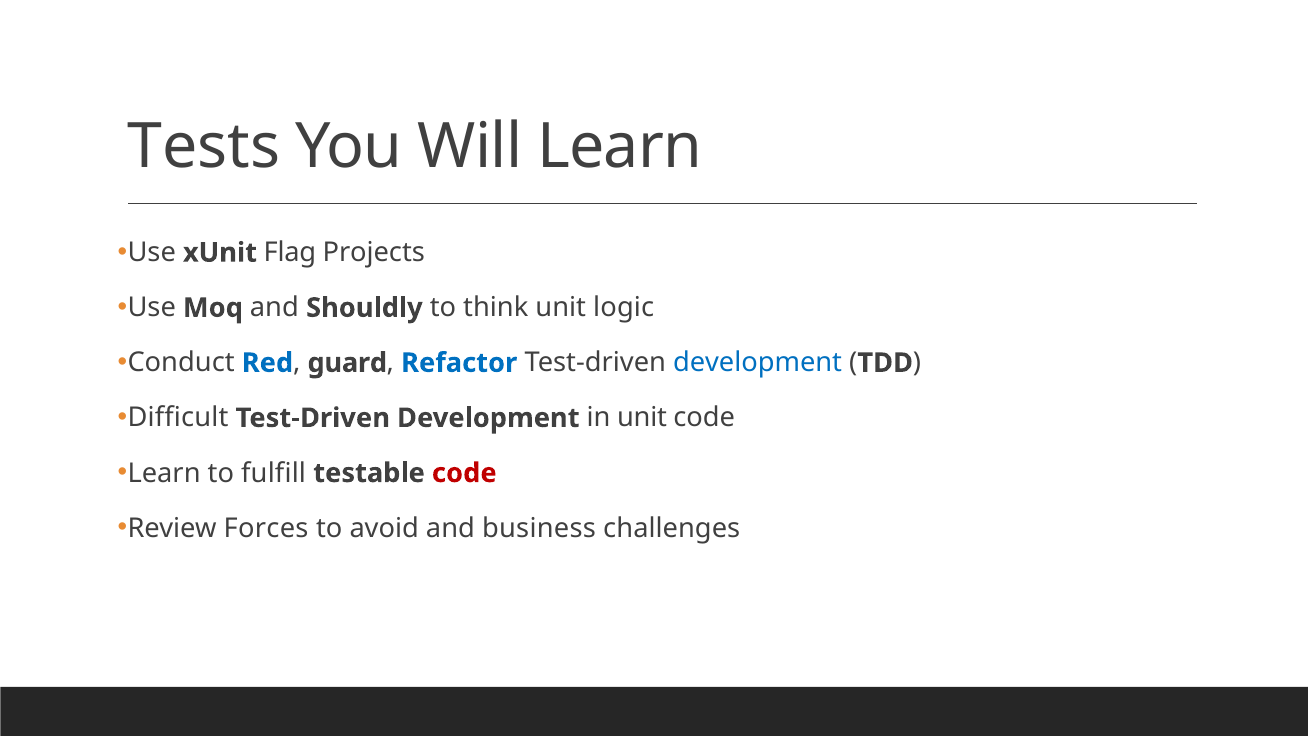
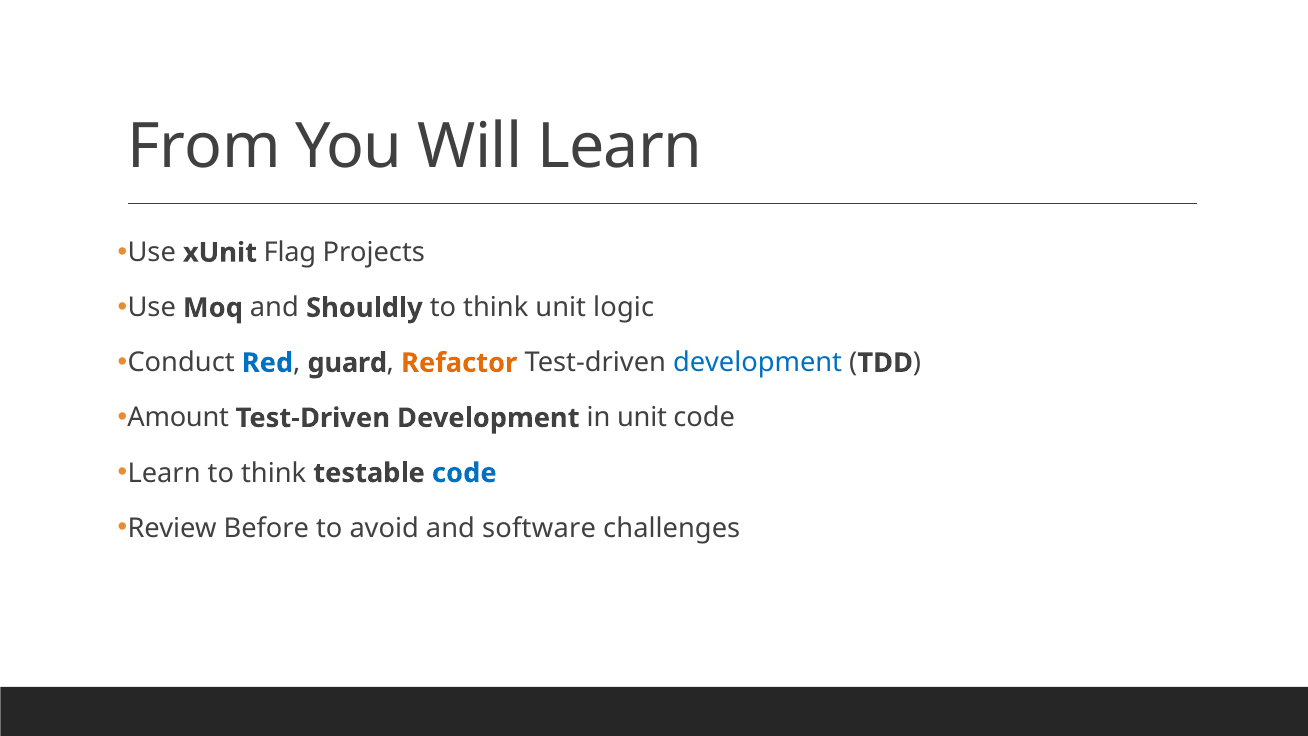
Tests: Tests -> From (204, 147)
Refactor colour: blue -> orange (459, 363)
Difficult: Difficult -> Amount (178, 418)
Learn to fulfill: fulfill -> think (274, 473)
code colour: red -> blue (464, 473)
Forces: Forces -> Before (266, 528)
business: business -> software (539, 528)
